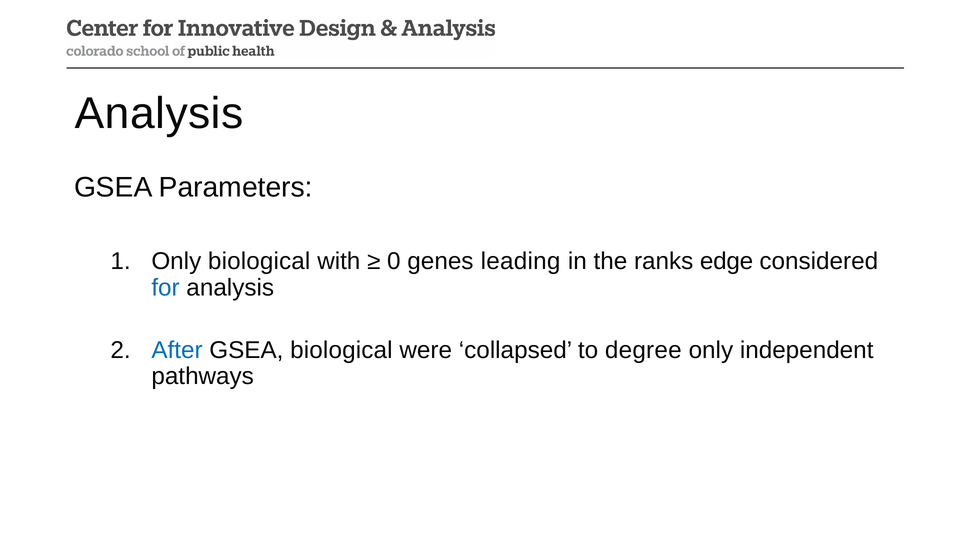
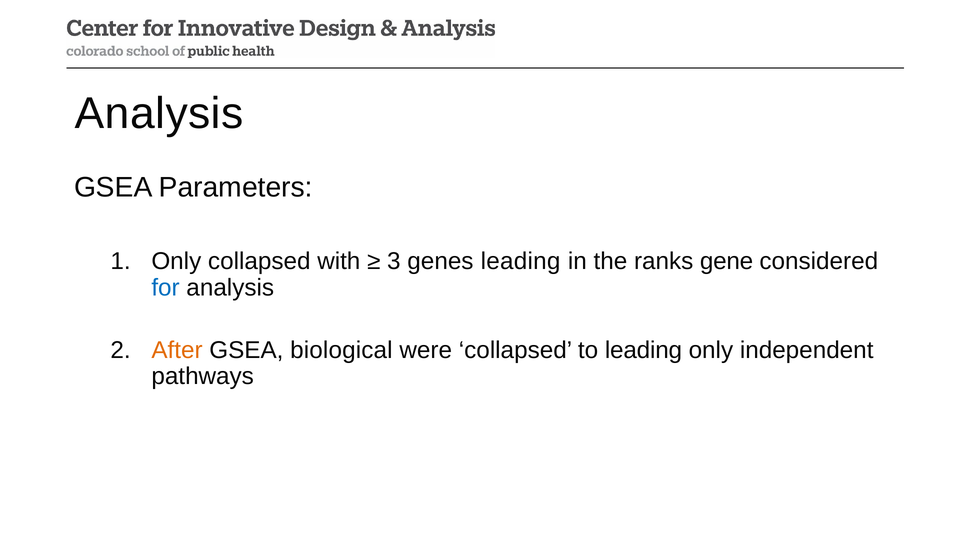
Only biological: biological -> collapsed (259, 262)
0: 0 -> 3 (394, 262)
edge: edge -> gene (727, 262)
After colour: blue -> orange (177, 350)
to degree: degree -> leading (643, 350)
